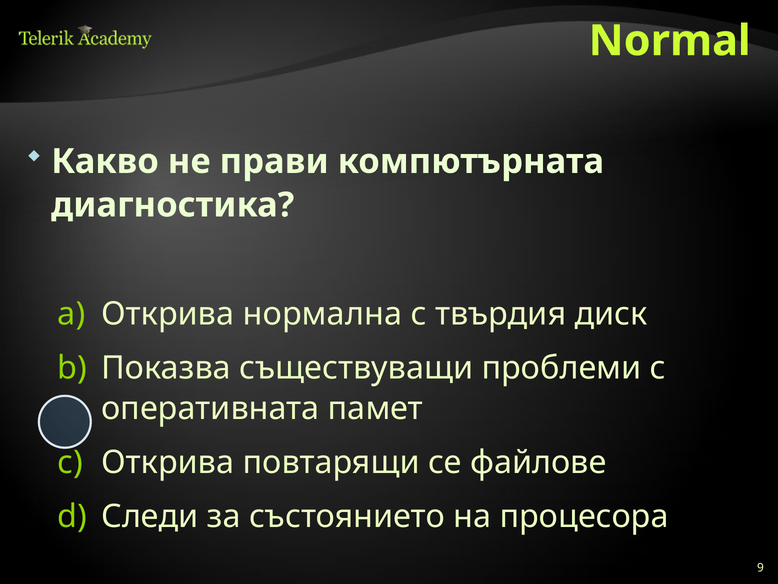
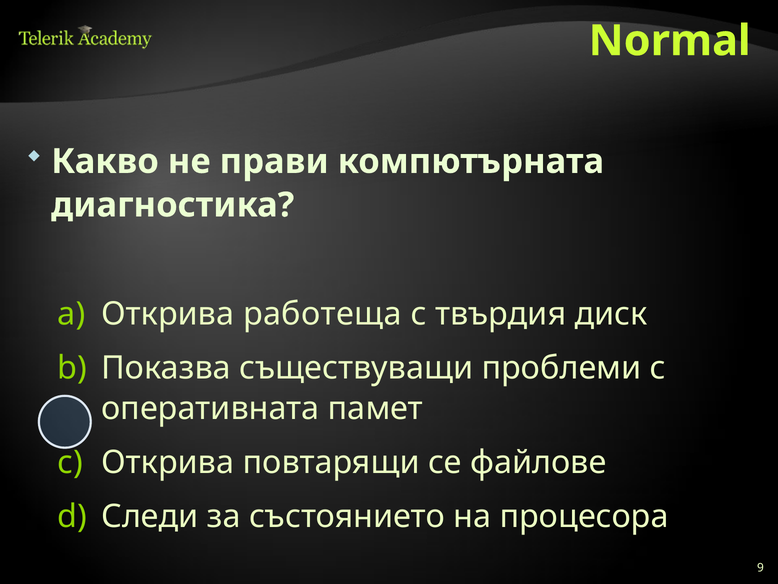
нормална: нормална -> работеща (322, 314)
